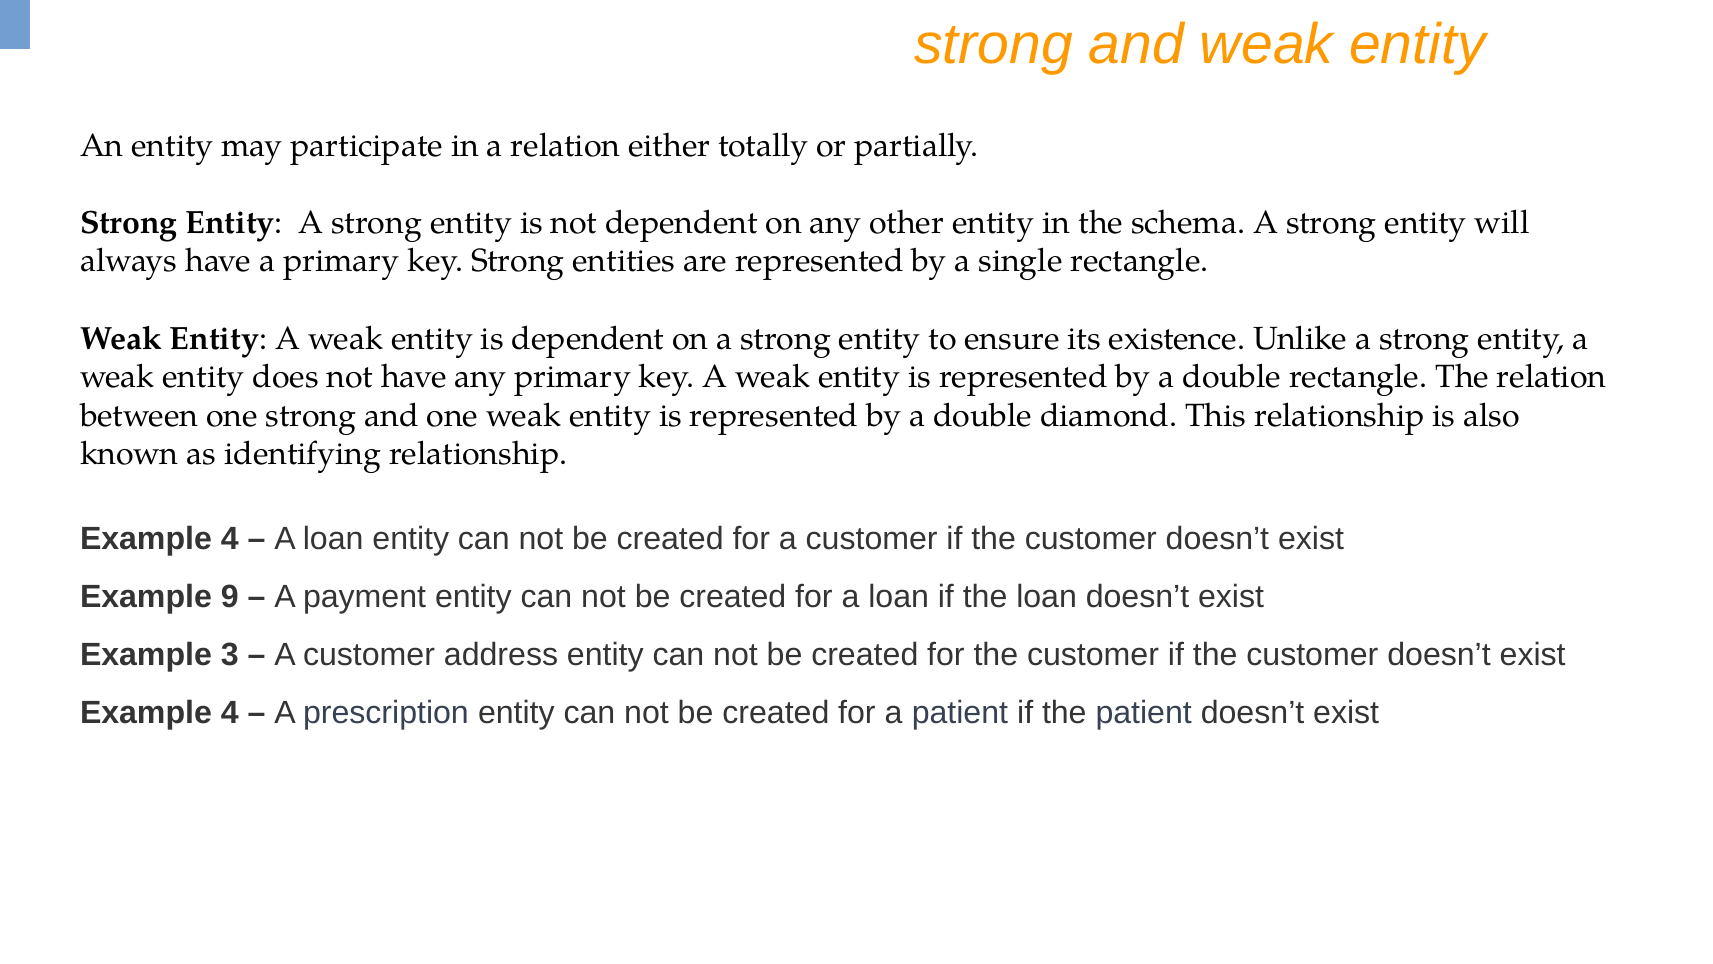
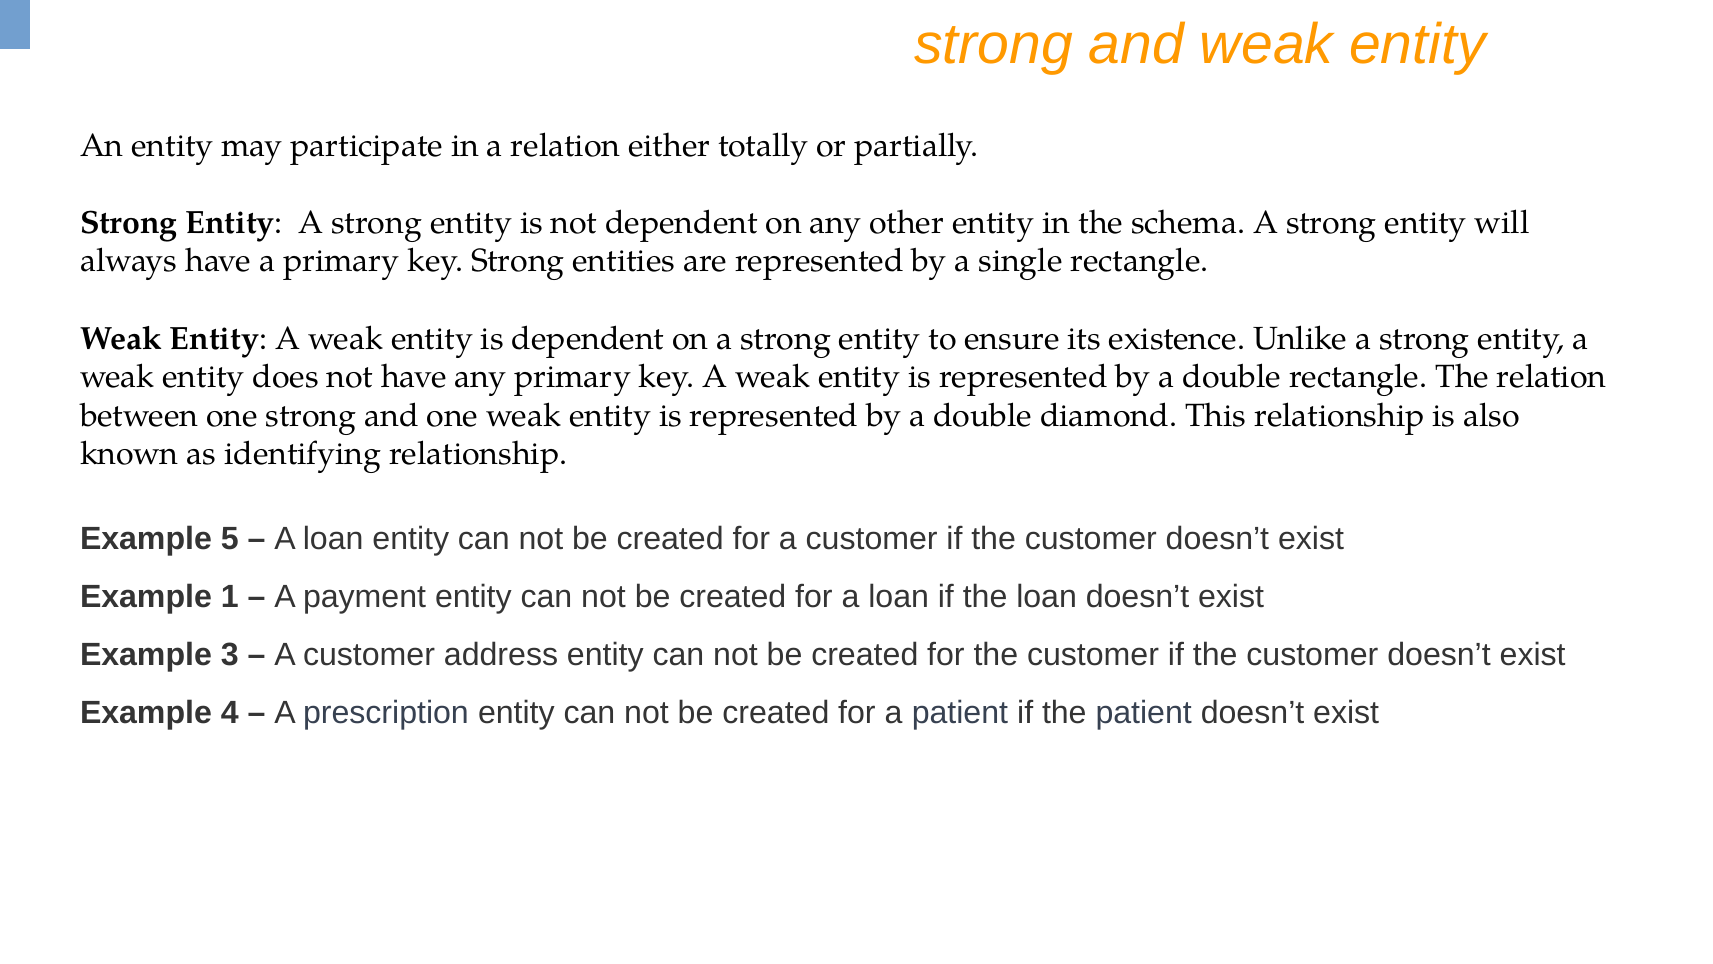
4: 4 -> 5 (230, 539)
9: 9 -> 1 (230, 597)
